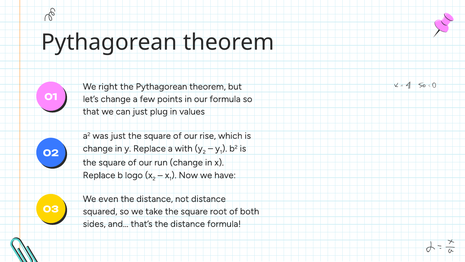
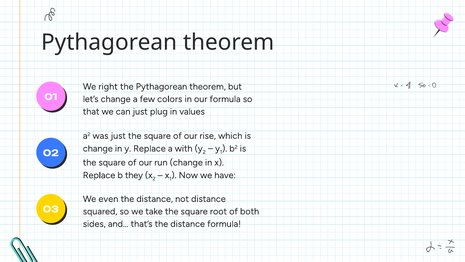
points: points -> colors (170, 99)
logo: logo -> they (134, 175)
